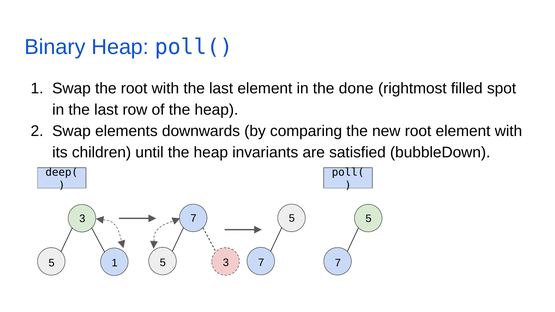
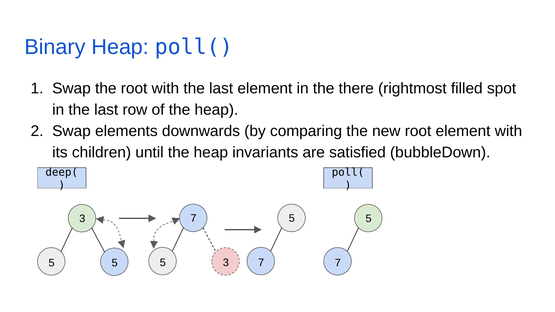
done: done -> there (356, 89)
5 1: 1 -> 5 (115, 263)
